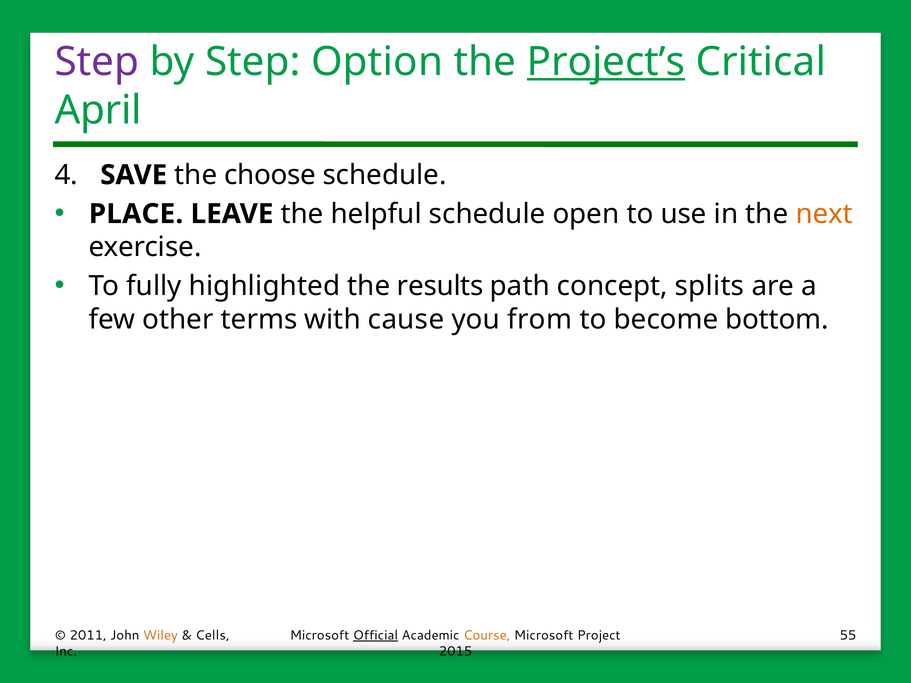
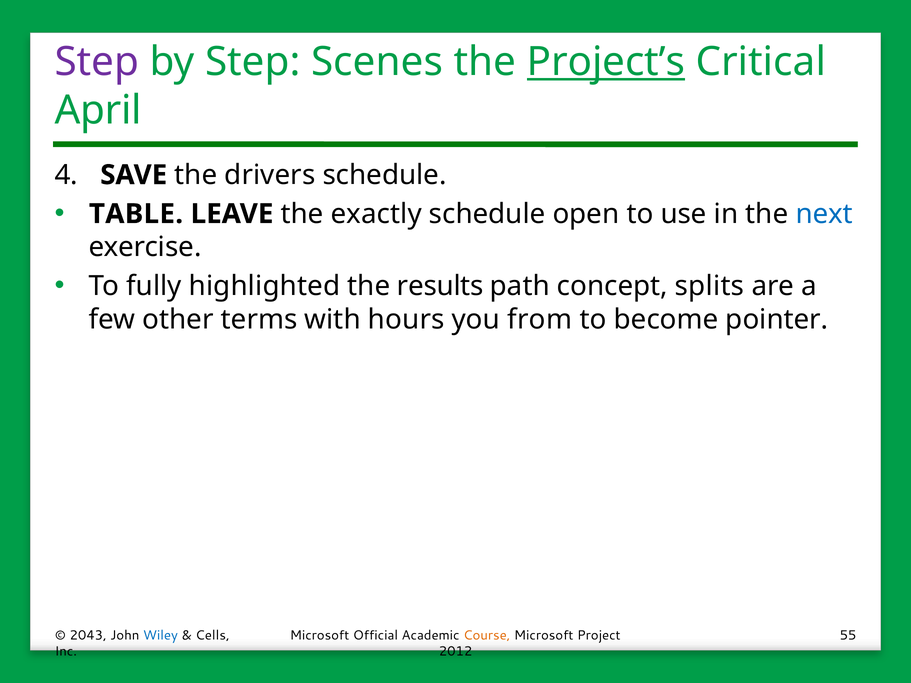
Option: Option -> Scenes (377, 62)
choose: choose -> drivers (270, 175)
PLACE: PLACE -> TABLE (136, 214)
helpful: helpful -> exactly (376, 214)
next colour: orange -> blue (824, 214)
cause: cause -> hours (406, 320)
bottom: bottom -> pointer (777, 320)
2011: 2011 -> 2043 (88, 636)
Wiley colour: orange -> blue (160, 636)
Official underline: present -> none (375, 636)
2015: 2015 -> 2012 (456, 652)
